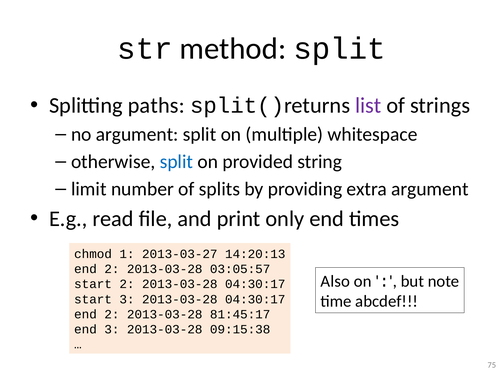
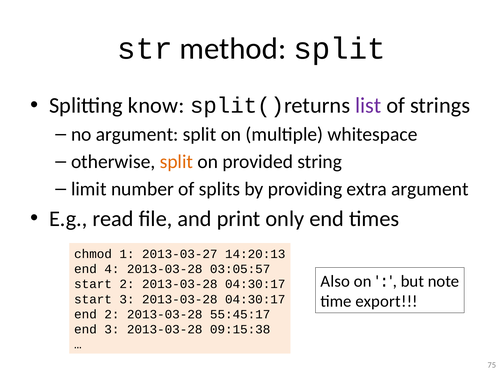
paths: paths -> know (156, 106)
split colour: blue -> orange (176, 162)
2: 2 -> 4 (112, 269)
abcdef: abcdef -> export (387, 302)
81:45:17: 81:45:17 -> 55:45:17 (240, 314)
